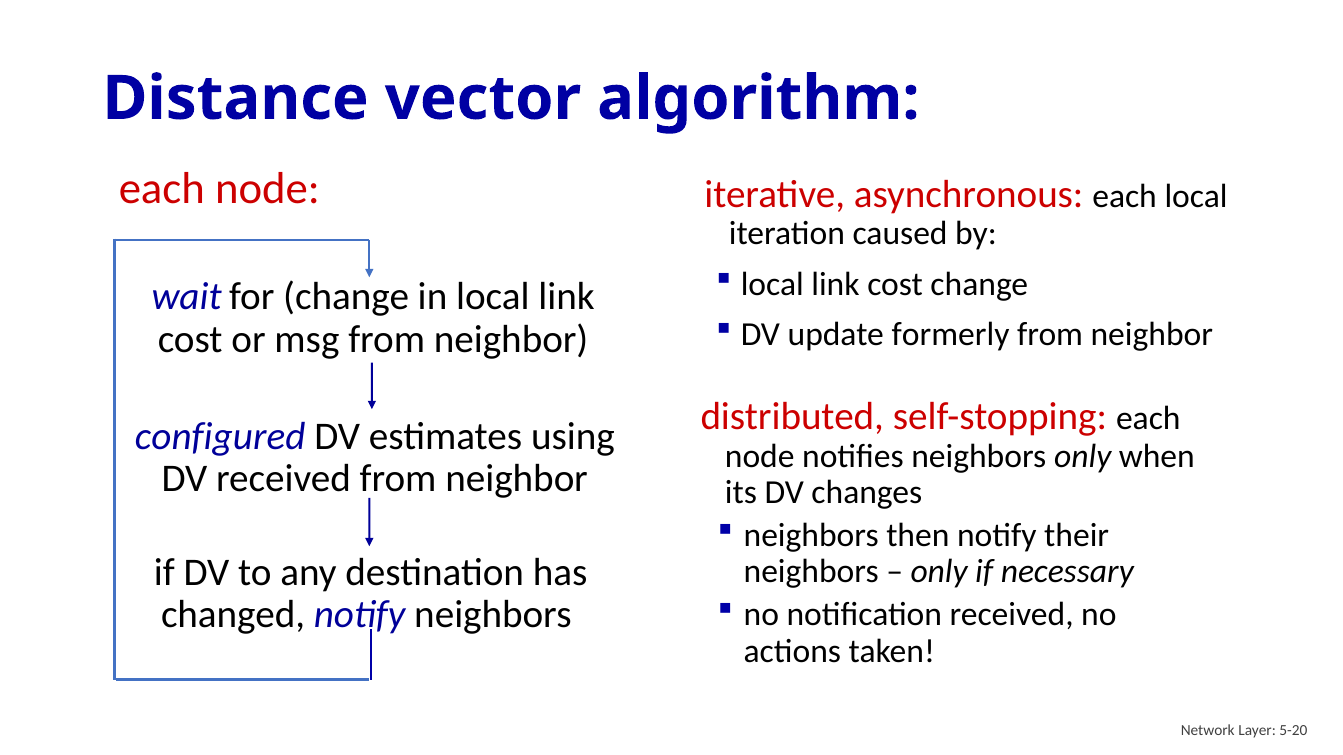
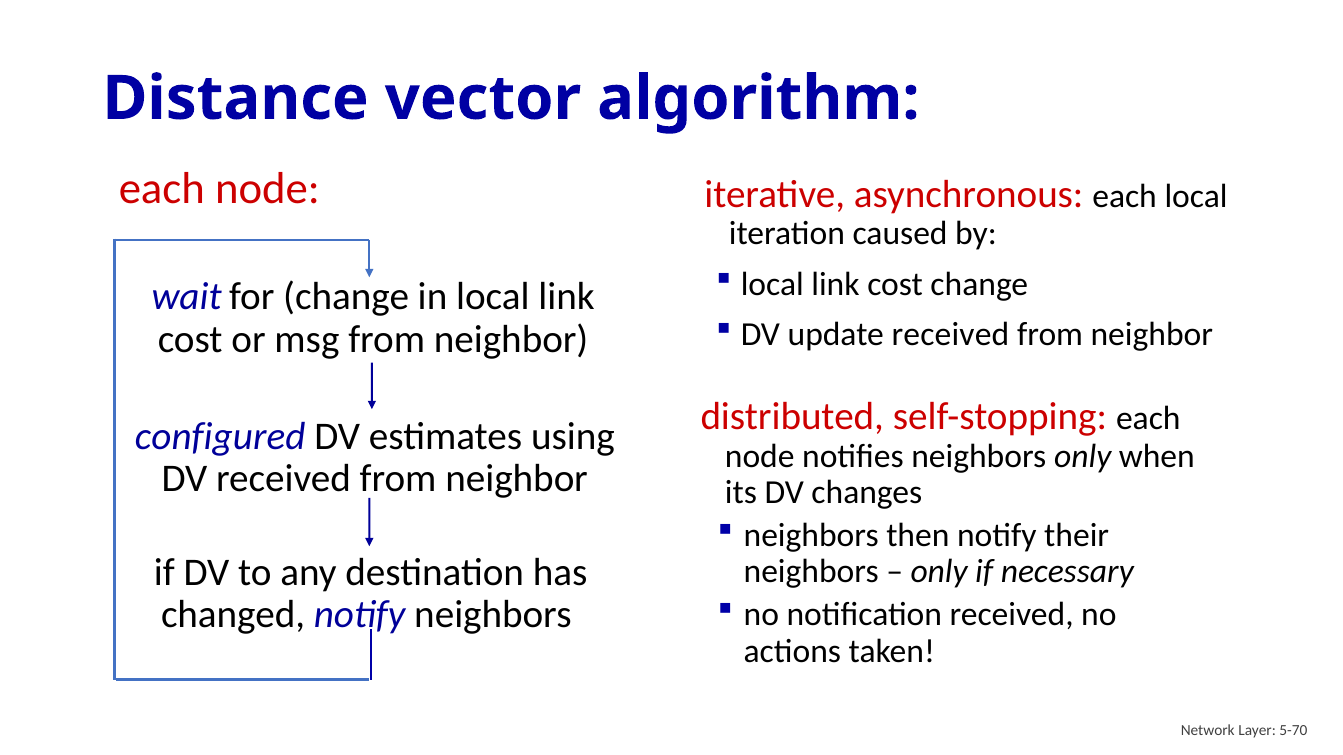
update formerly: formerly -> received (950, 334)
5-20: 5-20 -> 5-70 (1293, 731)
